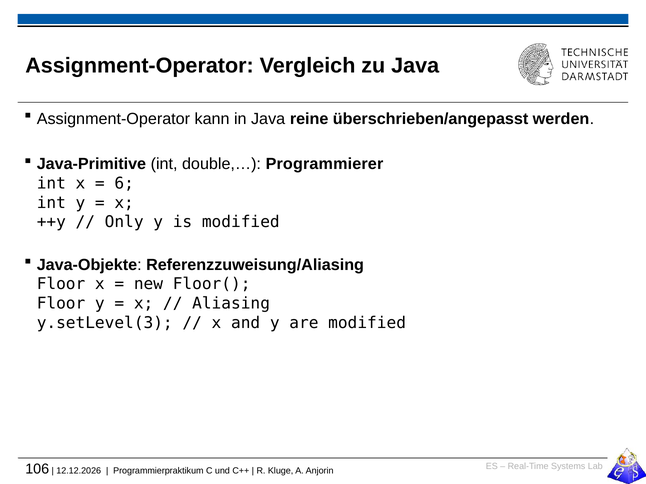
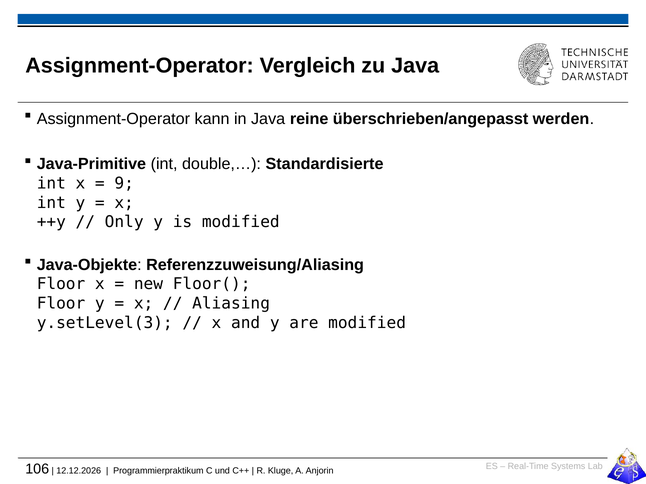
Programmierer: Programmierer -> Standardisierte (325, 164)
6: 6 -> 9 (124, 184)
